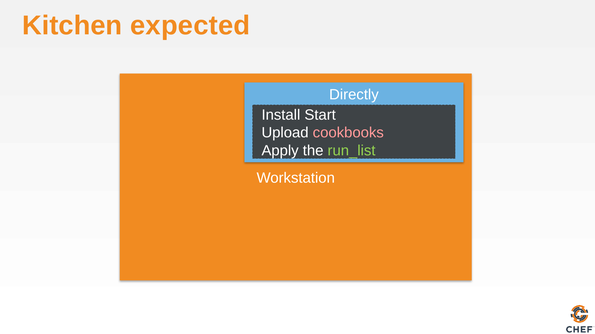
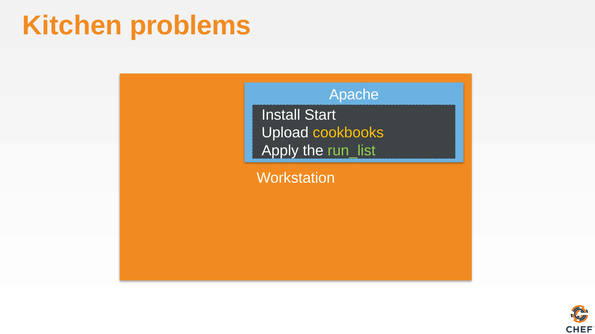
expected: expected -> problems (190, 26)
Directly: Directly -> Apache (354, 95)
cookbooks colour: pink -> yellow (348, 133)
